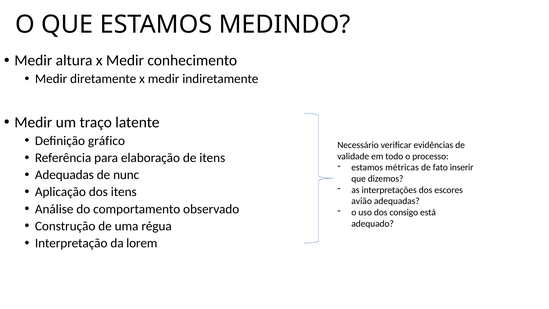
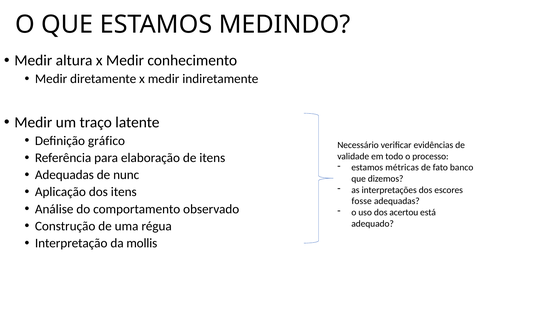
inserir: inserir -> banco (462, 167)
avião: avião -> fosse (362, 201)
consigo: consigo -> acertou (404, 212)
lorem: lorem -> mollis (142, 243)
